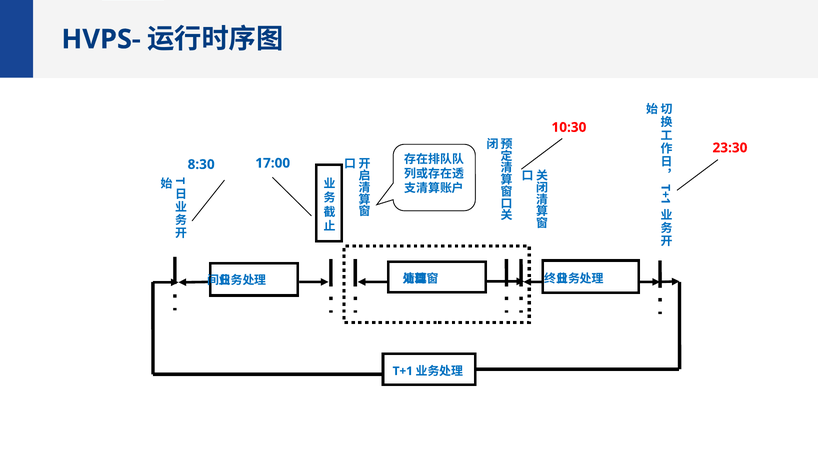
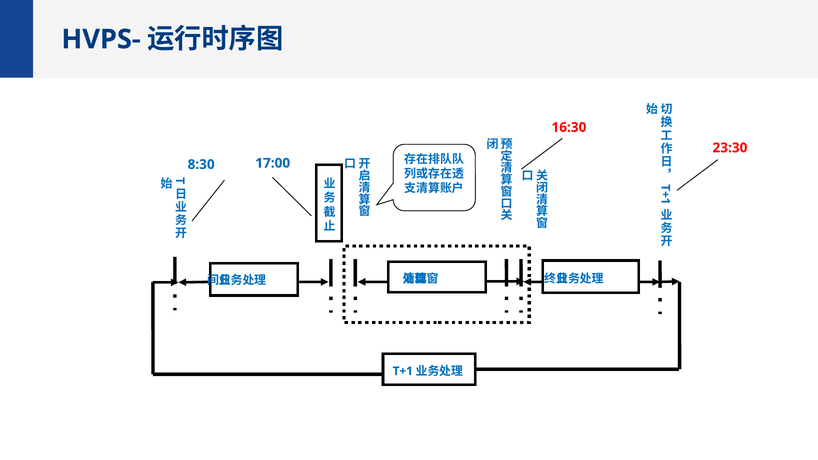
10:30: 10:30 -> 16:30 (569, 127)
